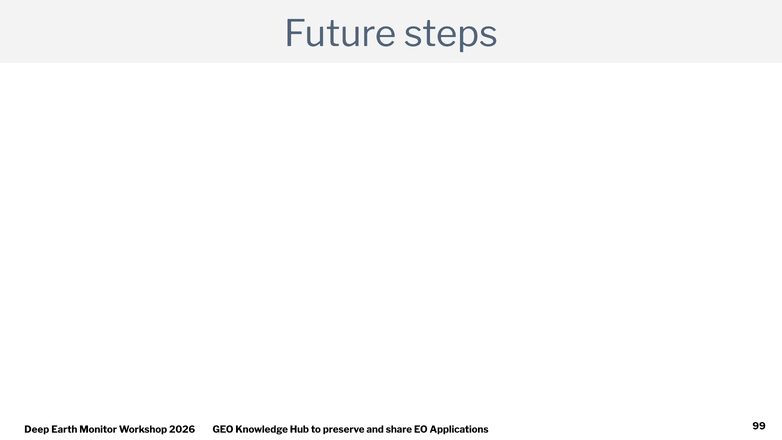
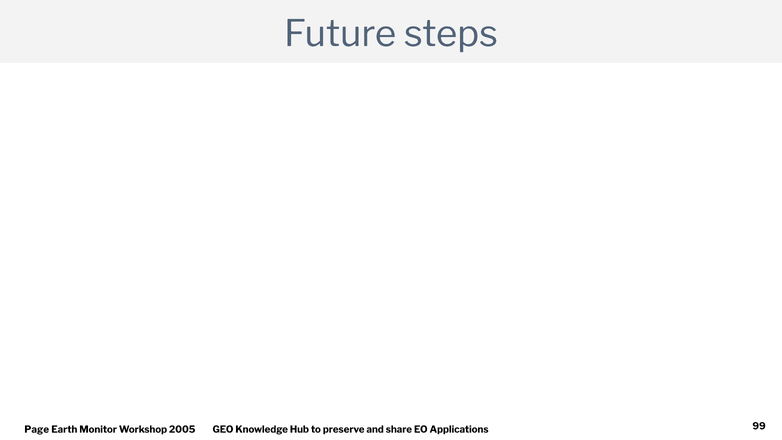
Deep: Deep -> Page (37, 429)
2026: 2026 -> 2005 (182, 429)
